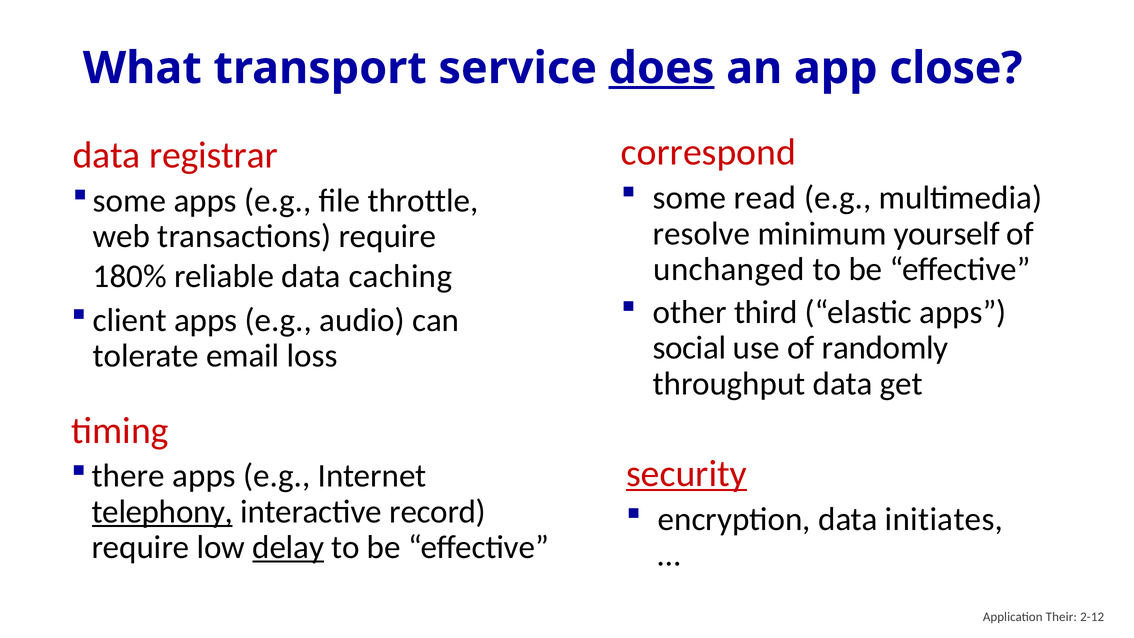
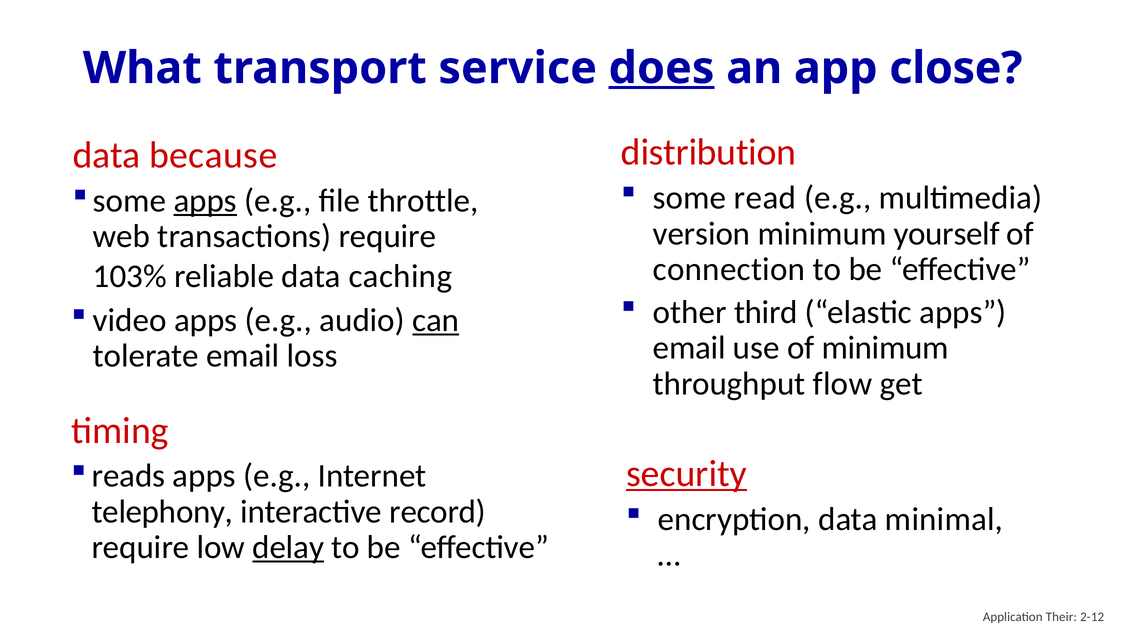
correspond: correspond -> distribution (709, 152)
registrar: registrar -> because (213, 155)
apps underline: none -> present (205, 201)
resolve: resolve -> version (702, 234)
unchanged: unchanged -> connection (729, 269)
180%: 180% -> 103% (130, 276)
client: client -> video (130, 320)
can underline: none -> present (436, 320)
social: social -> email (689, 348)
of randomly: randomly -> minimum (885, 348)
throughput data: data -> flow (843, 384)
there: there -> reads (129, 476)
telephony underline: present -> none (162, 512)
initiates: initiates -> minimal (944, 519)
